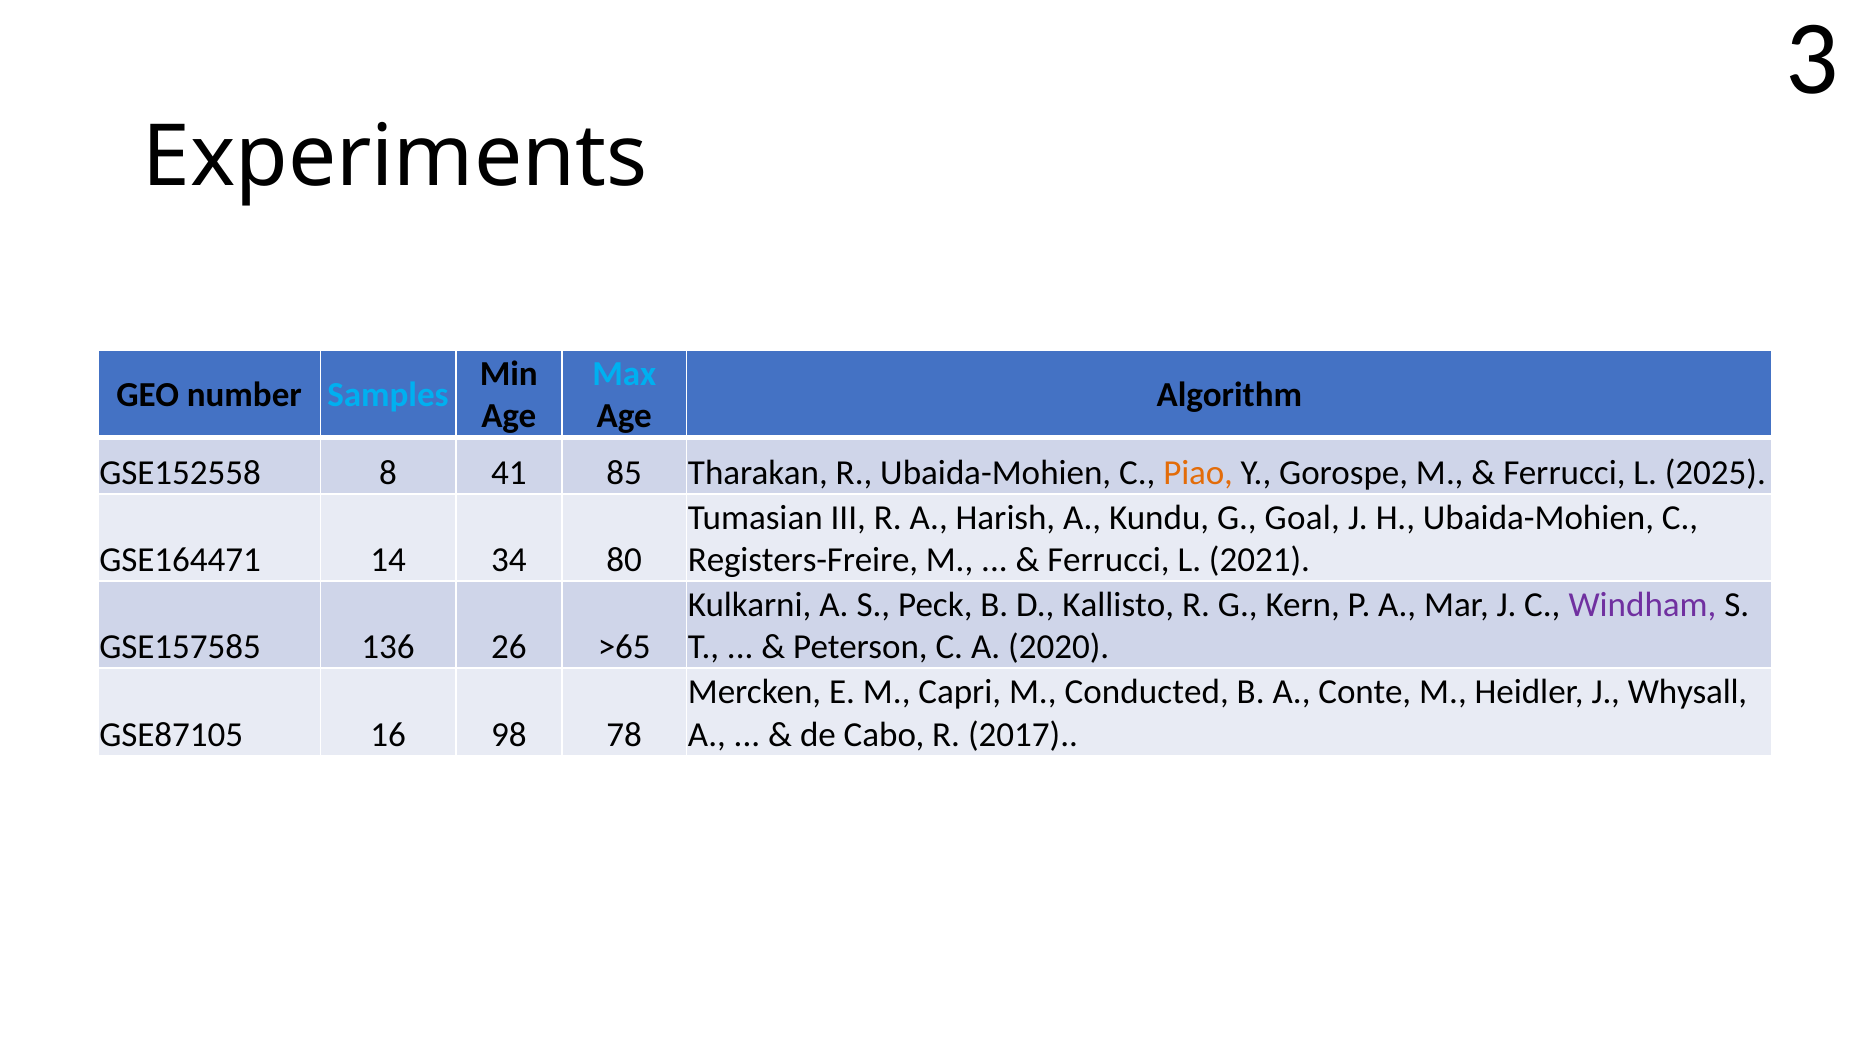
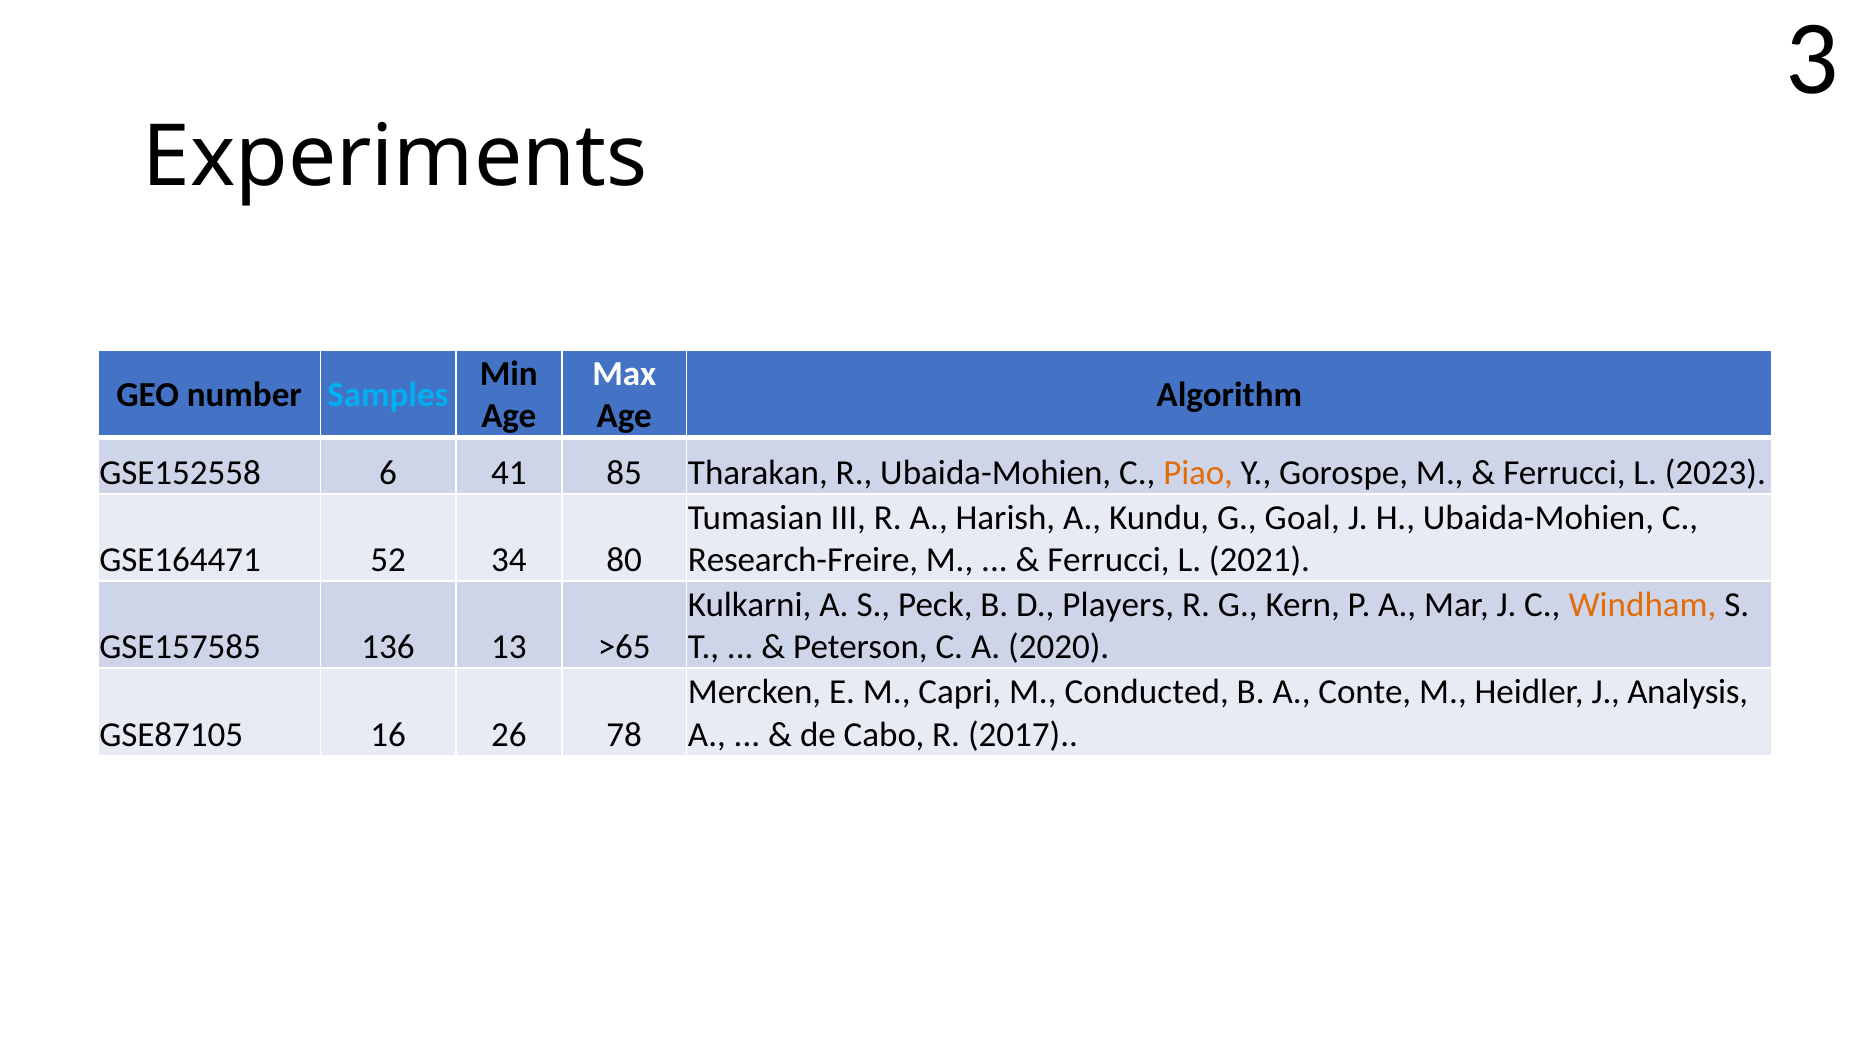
Max colour: light blue -> white (624, 373)
8: 8 -> 6 (388, 473)
2025: 2025 -> 2023 (1715, 473)
14: 14 -> 52 (388, 560)
Registers-Freire: Registers-Freire -> Research-Freire (803, 560)
Kallisto: Kallisto -> Players (1118, 604)
Windham colour: purple -> orange (1642, 604)
26: 26 -> 13 (509, 647)
Whysall: Whysall -> Analysis (1688, 692)
98: 98 -> 26 (509, 734)
